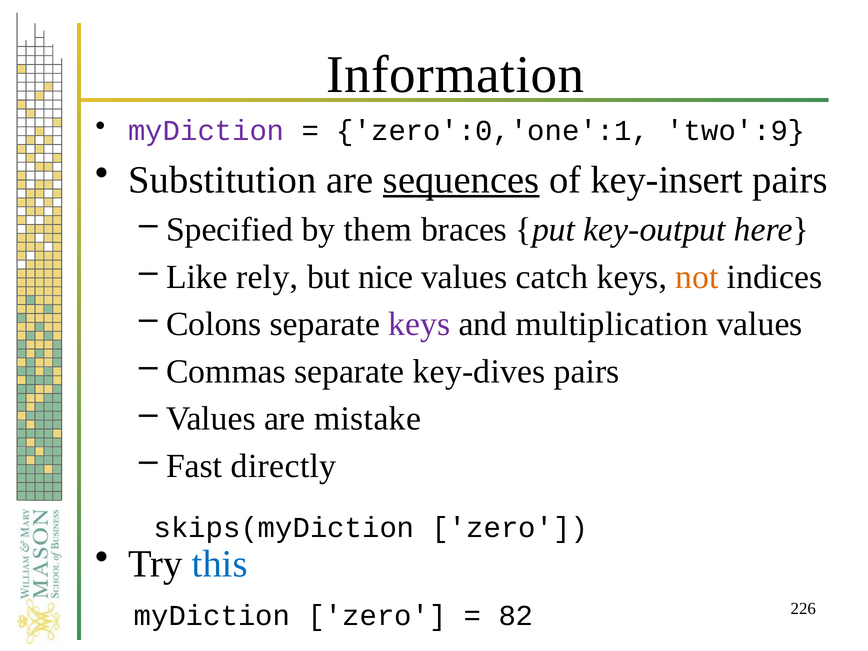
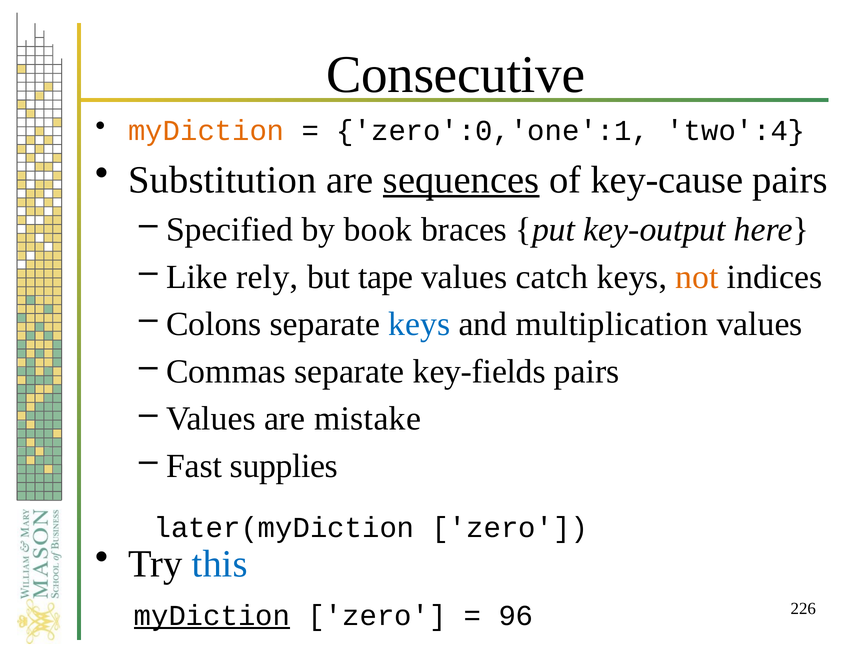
Information: Information -> Consecutive (456, 75)
myDiction colour: purple -> orange (206, 131)
two':9: two':9 -> two':4 (736, 131)
key-insert: key-insert -> key-cause (667, 180)
them: them -> book (378, 230)
nice: nice -> tape (386, 277)
keys colour: purple -> blue (419, 324)
key-dives: key-dives -> key-fields (479, 372)
directly: directly -> supplies (284, 466)
skips(myDiction: skips(myDiction -> later(myDiction (284, 527)
myDiction underline: none -> present (212, 616)
82: 82 -> 96 (516, 616)
